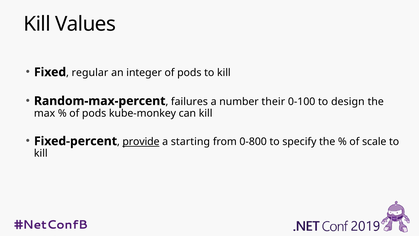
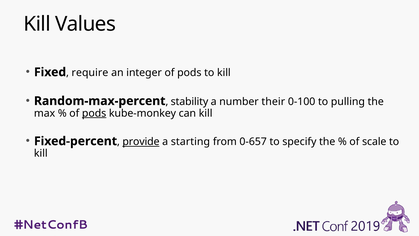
regular: regular -> require (90, 73)
failures: failures -> stability (190, 101)
design: design -> pulling (348, 101)
pods underline: none -> present (94, 113)
0-800: 0-800 -> 0-657 (253, 142)
